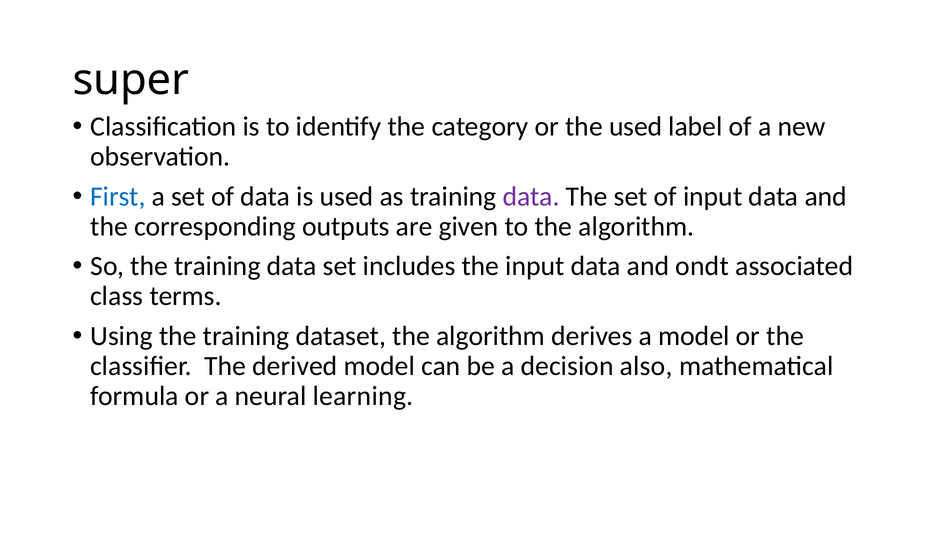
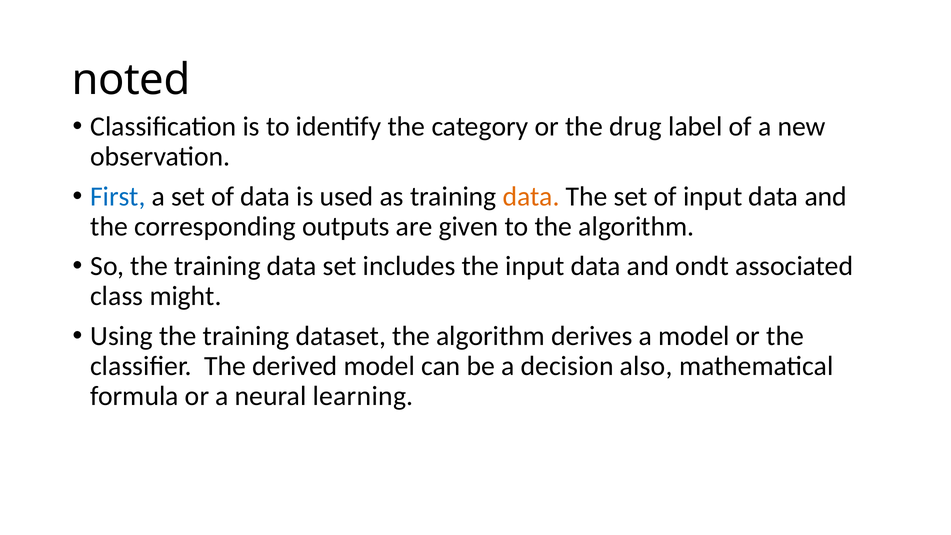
super: super -> noted (131, 80)
the used: used -> drug (635, 127)
data colour: purple -> orange (531, 196)
terms: terms -> might (186, 296)
